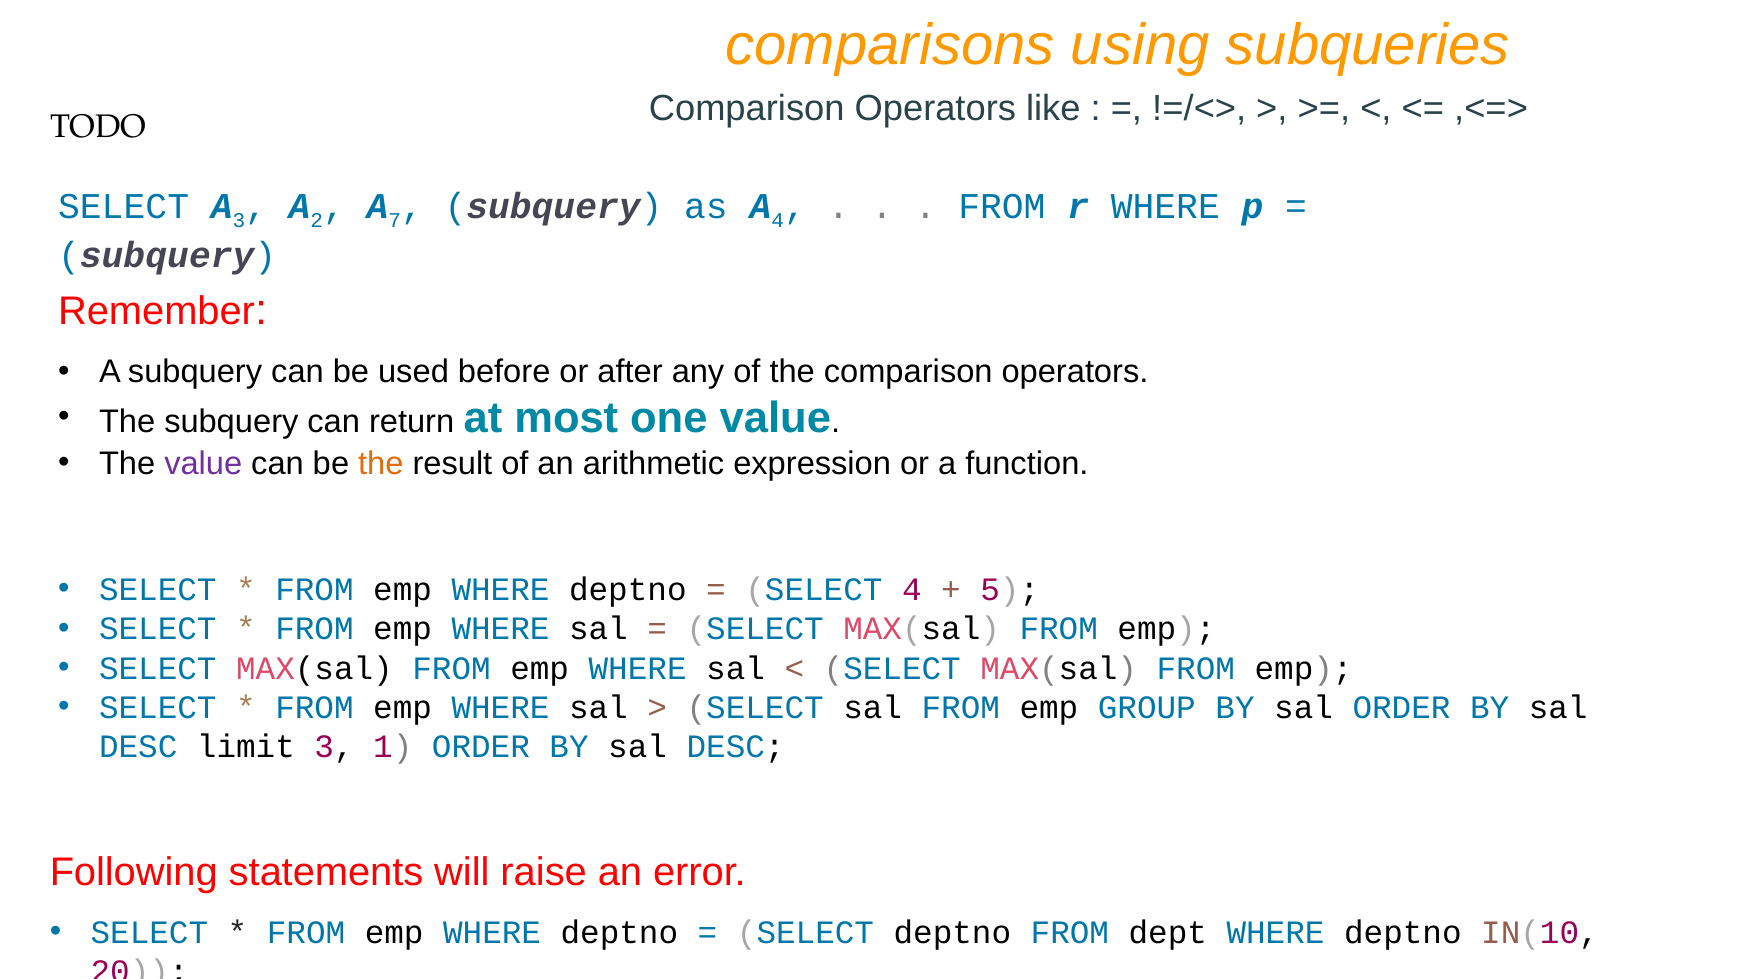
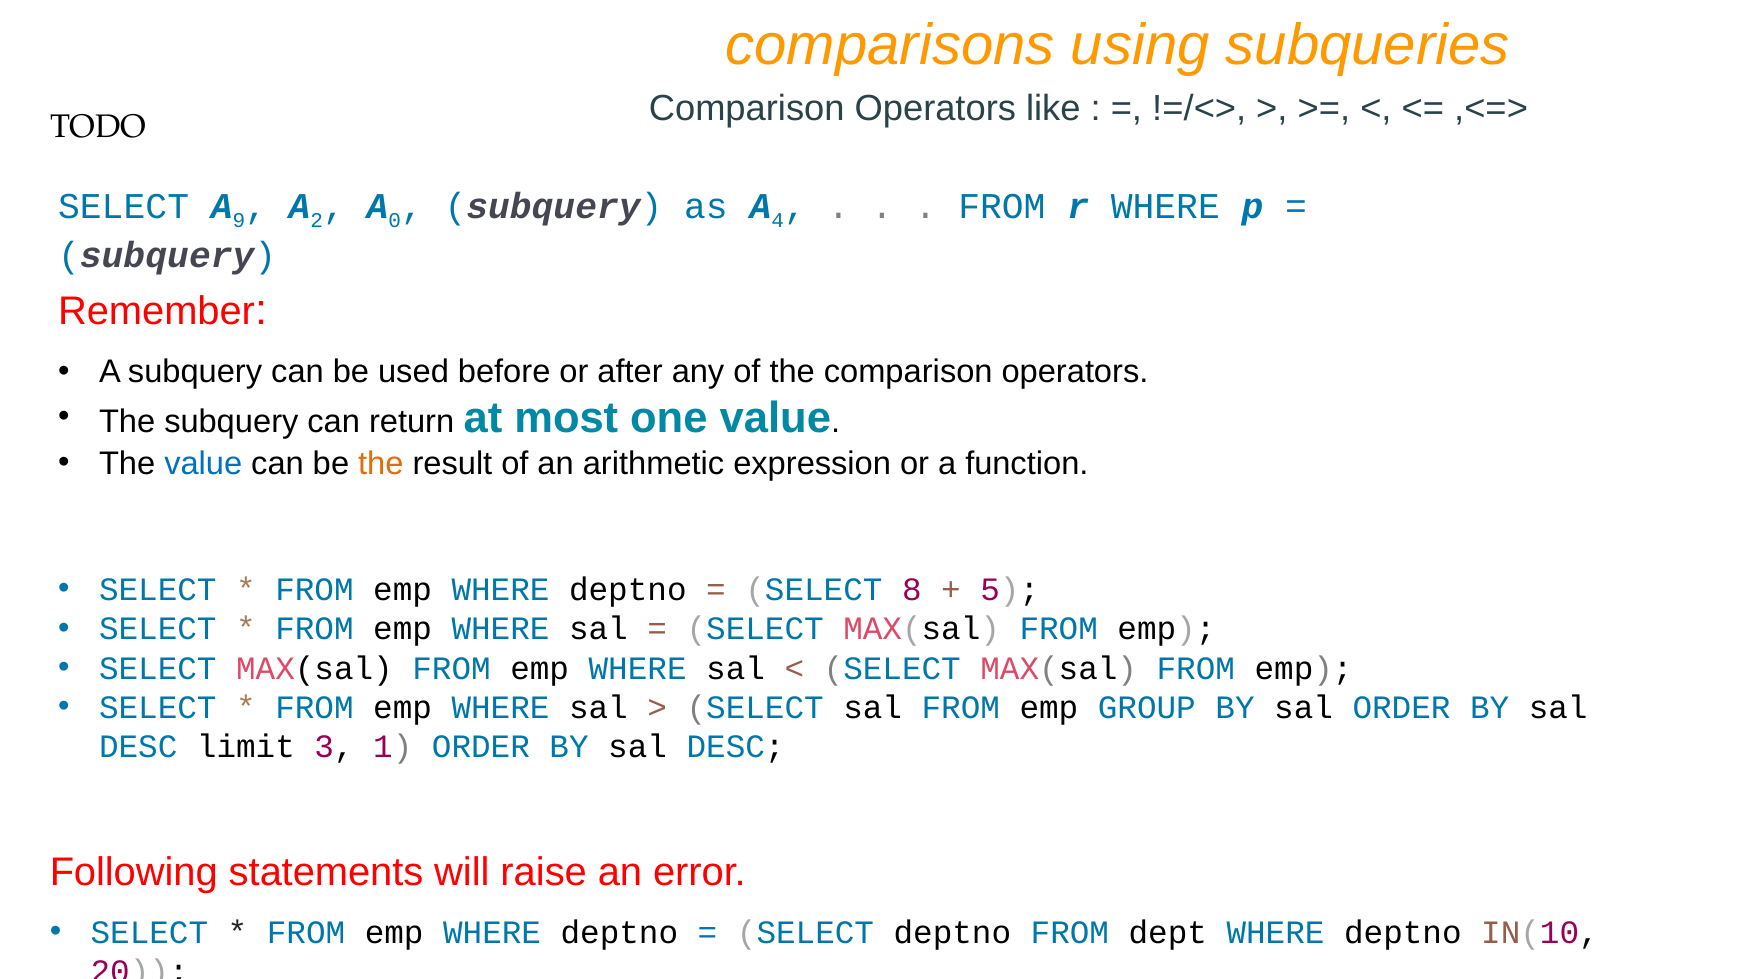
A 3: 3 -> 9 (239, 221)
7: 7 -> 0 (395, 221)
value colour: purple -> blue (203, 464)
SELECT 4: 4 -> 8 (912, 590)
